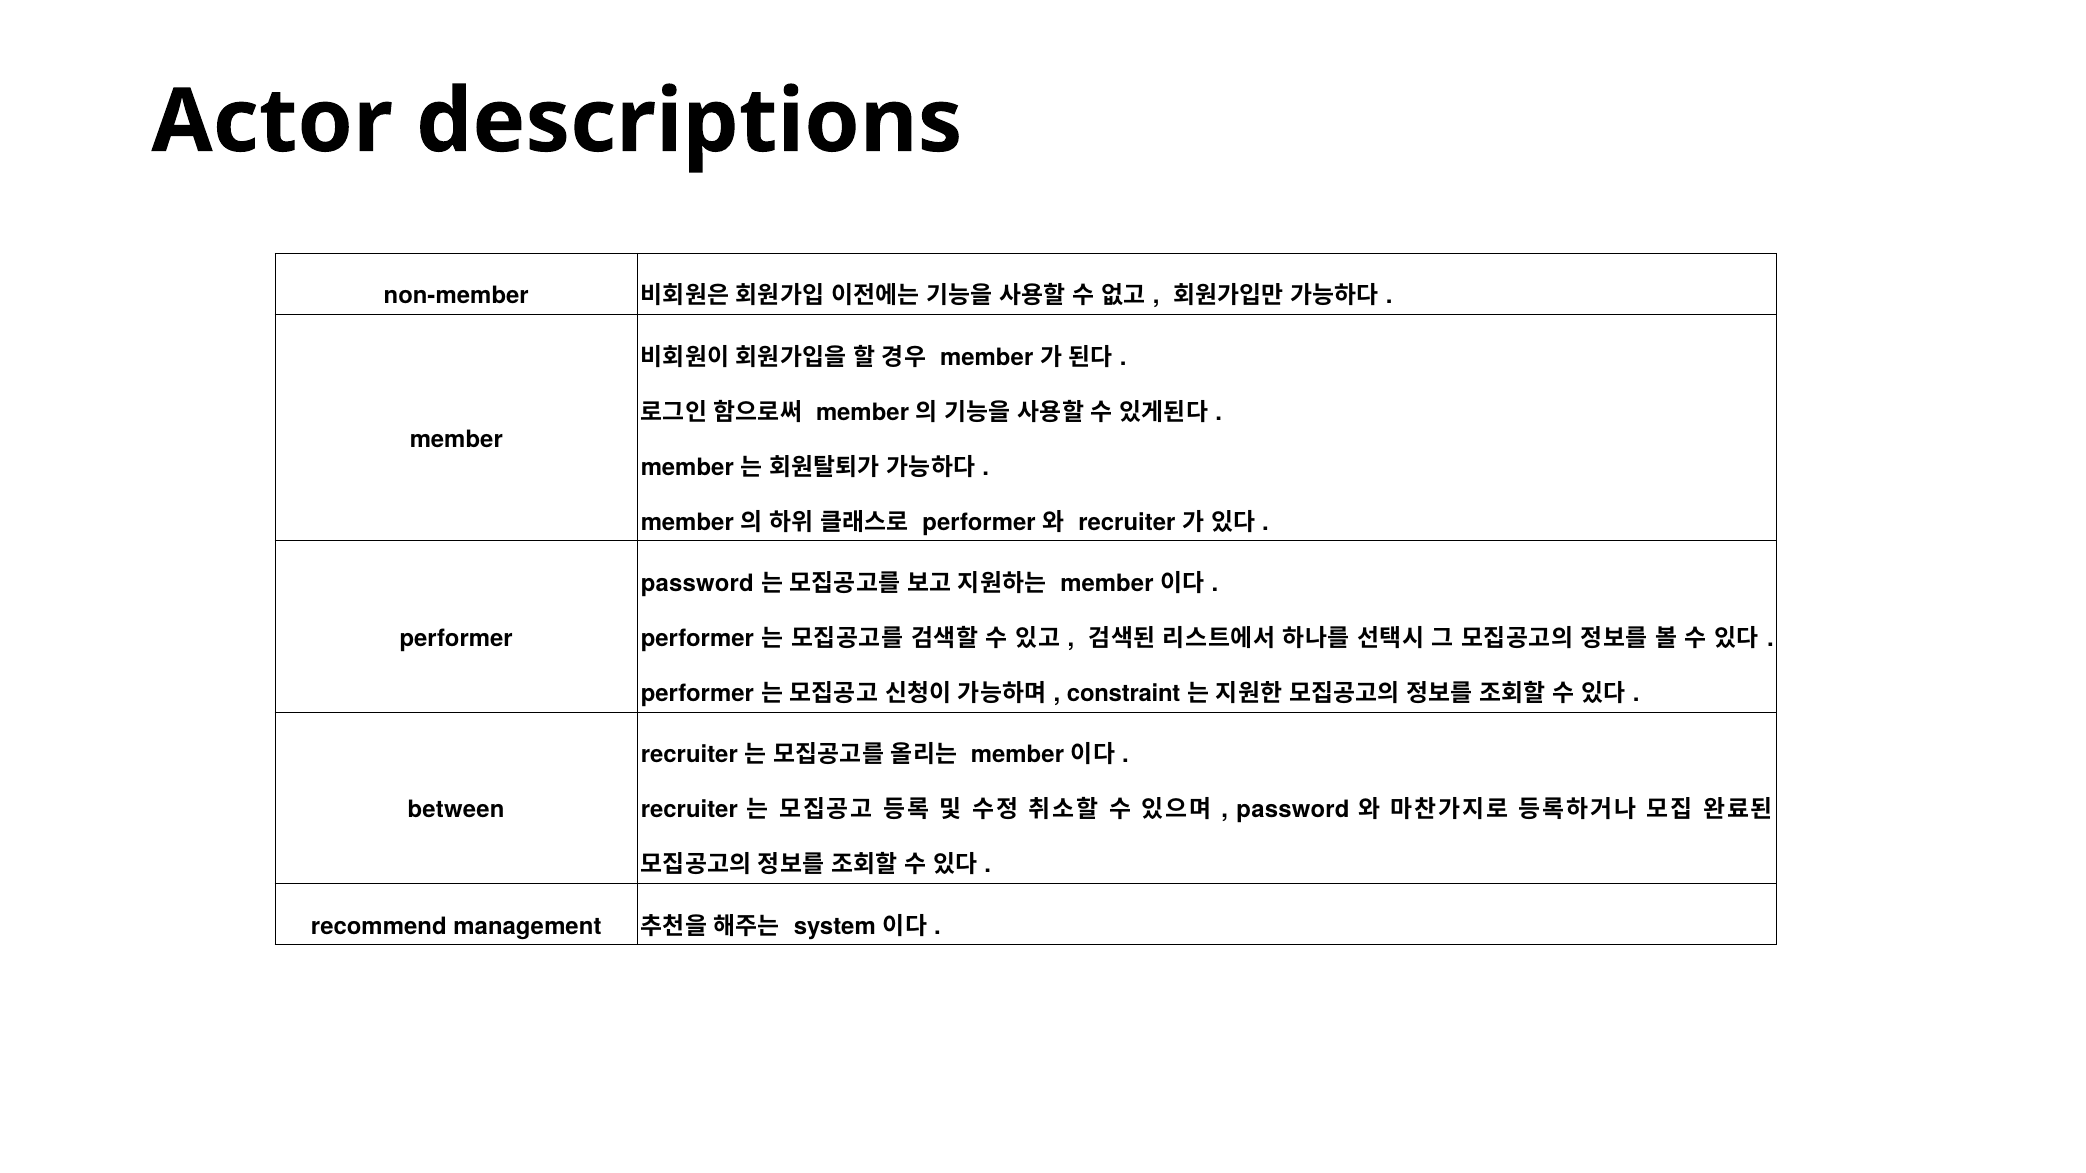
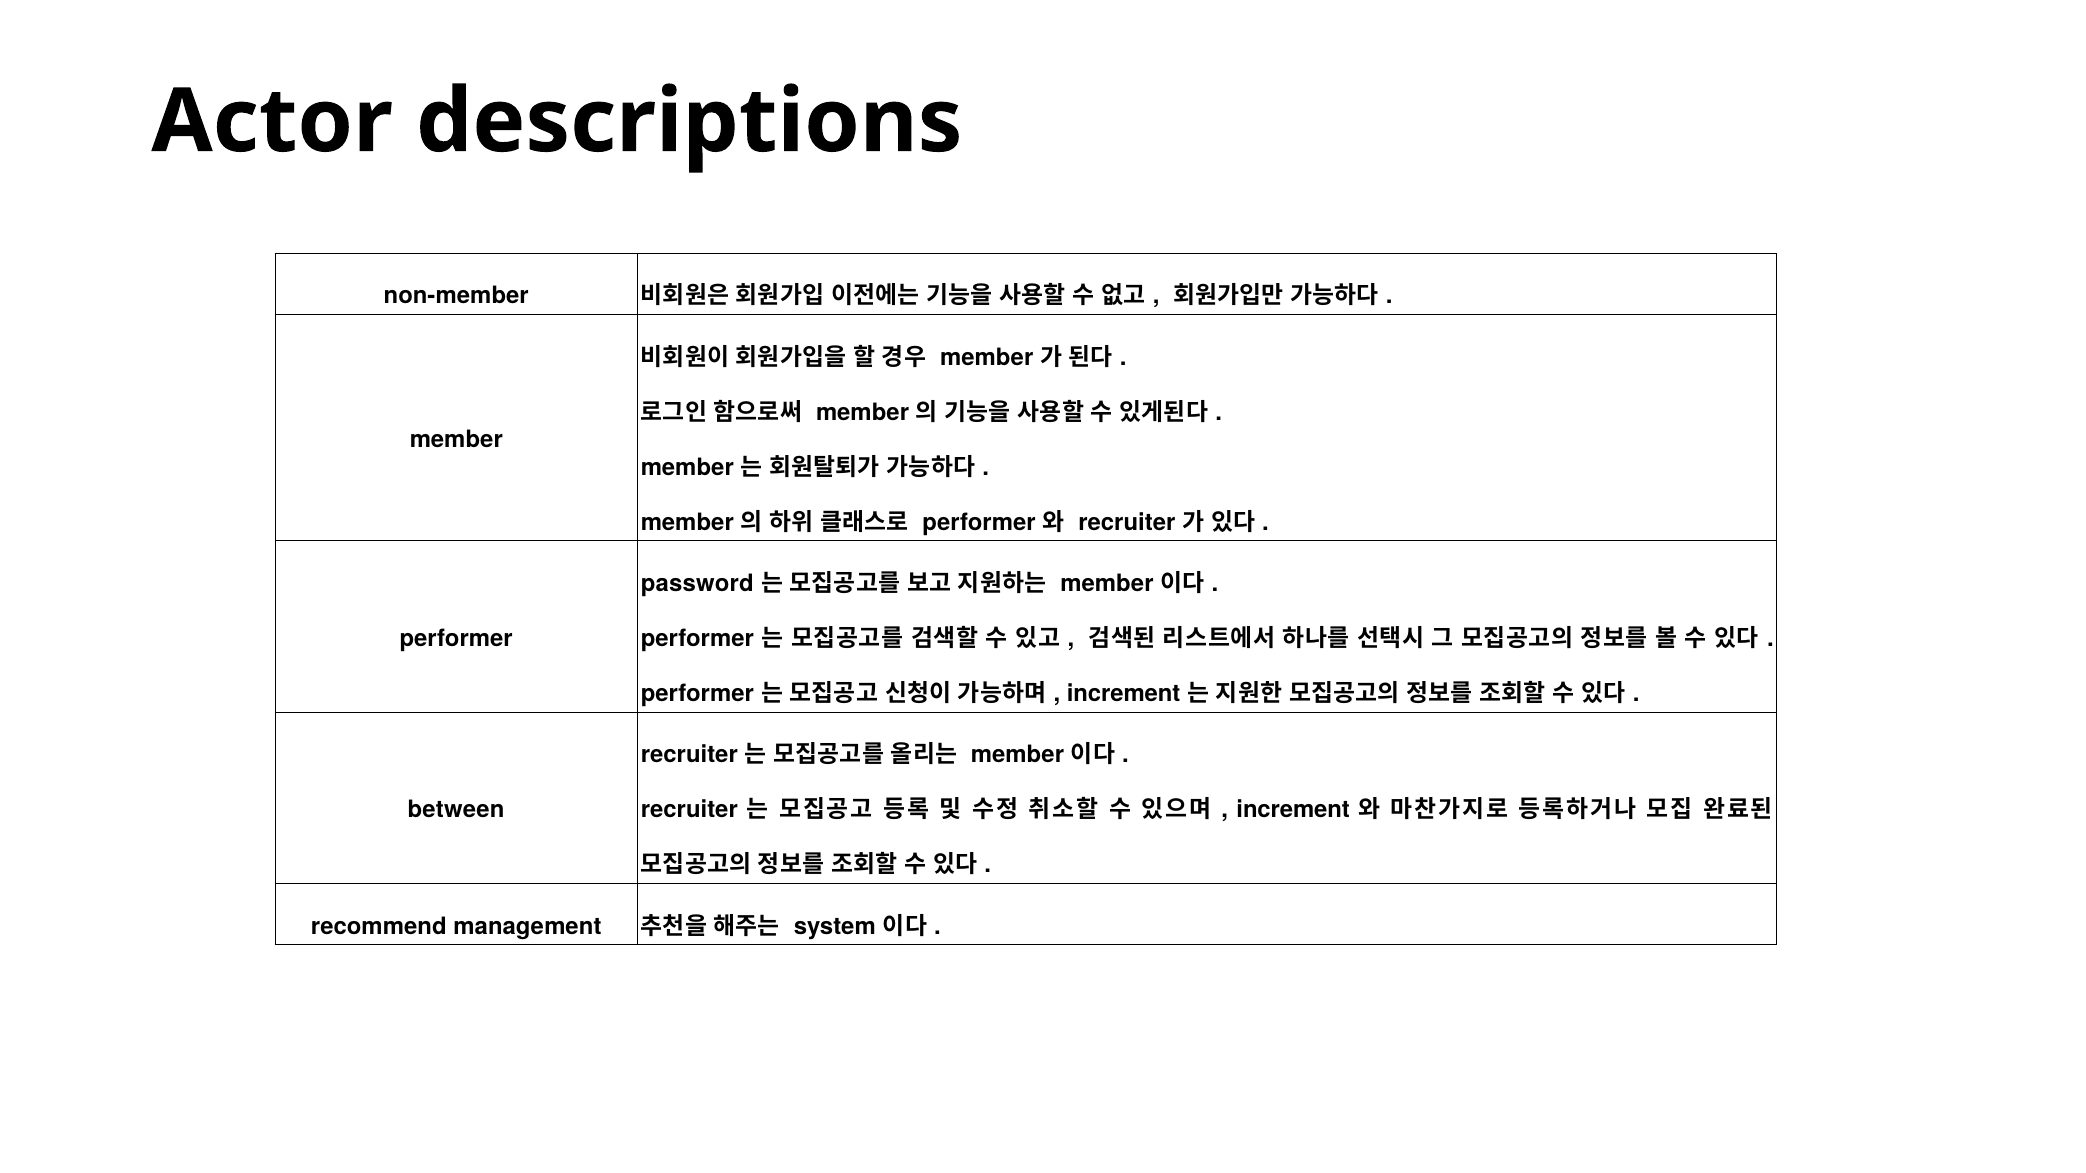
constraint: constraint -> increment (1124, 694)
password: password -> increment (1293, 810)
